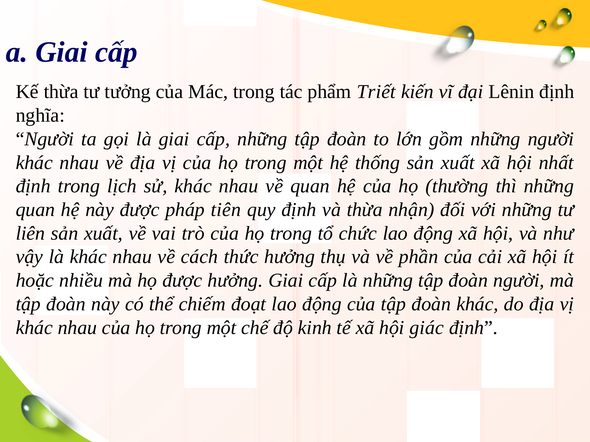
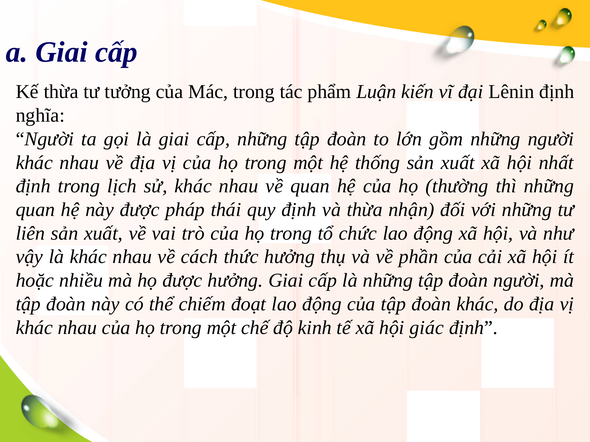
Triết: Triết -> Luận (376, 92)
tiên: tiên -> thái (226, 210)
